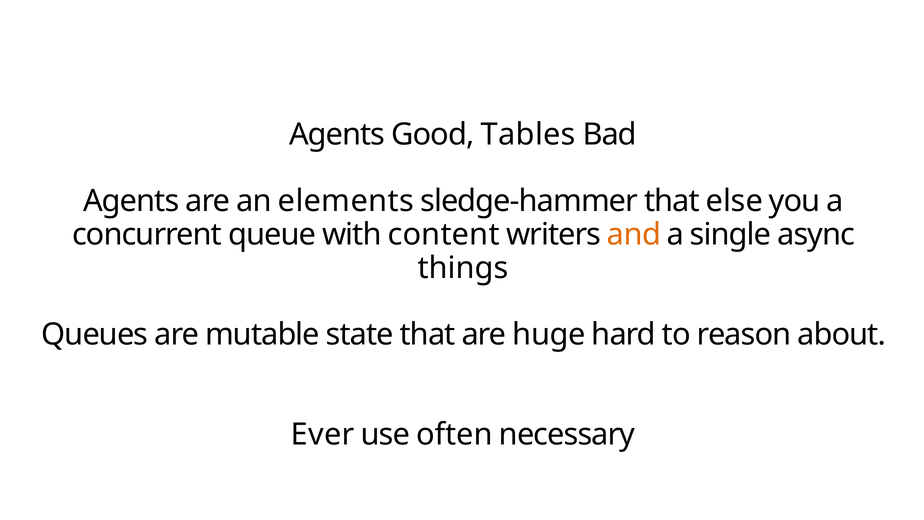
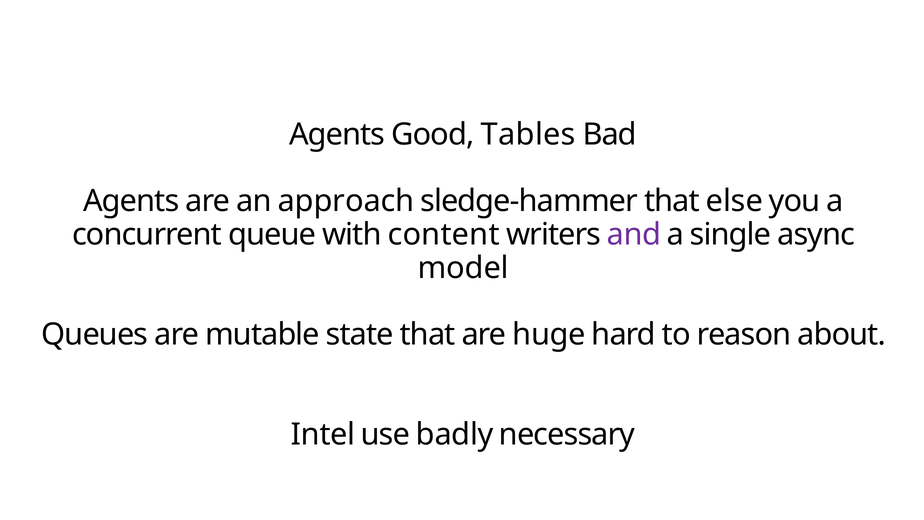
elements: elements -> approach (346, 201)
and colour: orange -> purple (634, 234)
things: things -> model (463, 268)
Ever: Ever -> Intel (323, 434)
often: often -> badly (455, 434)
